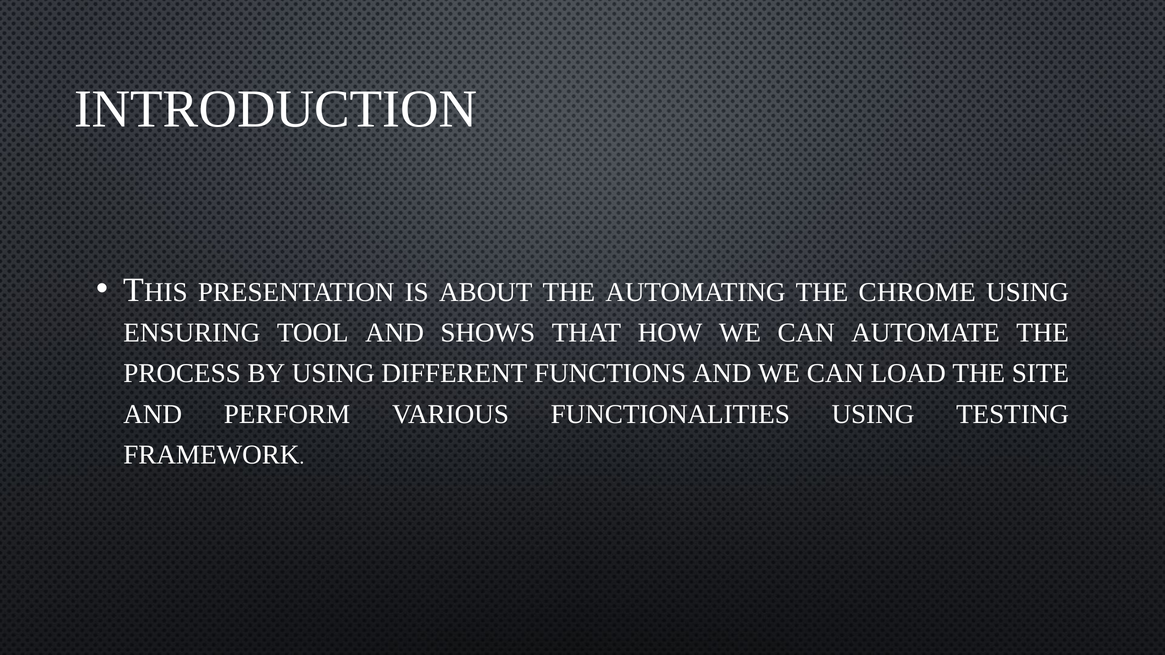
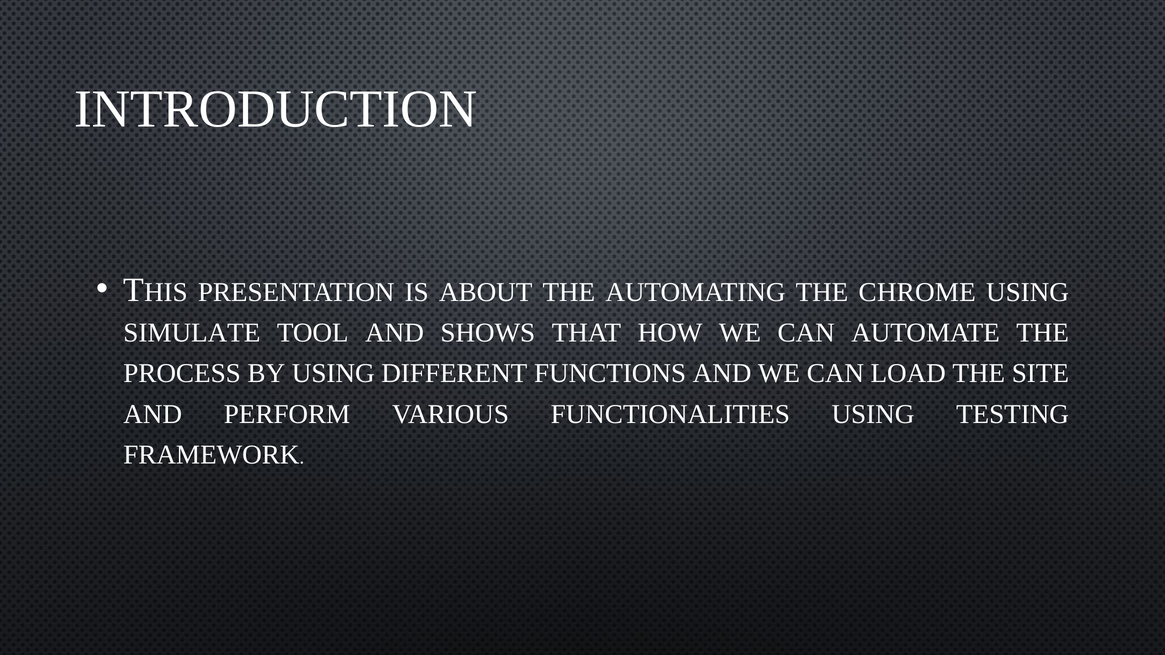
ENSURING: ENSURING -> SIMULATE (192, 333)
